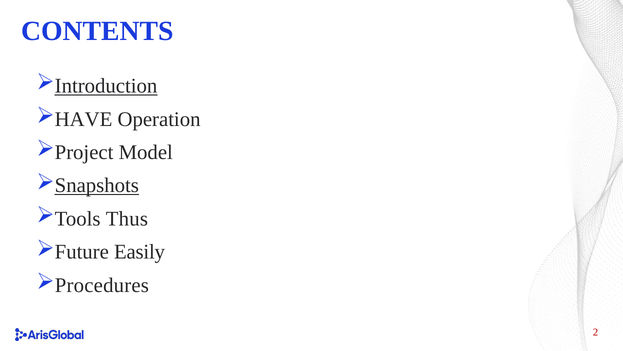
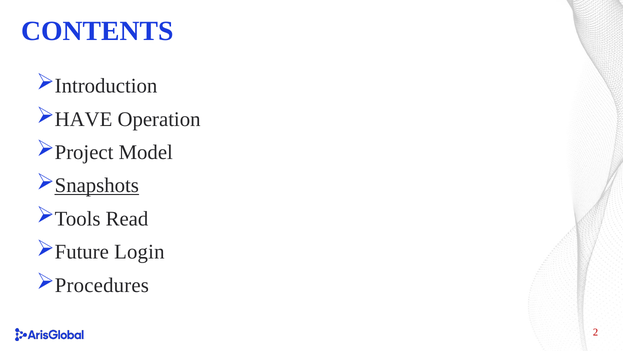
Introduction underline: present -> none (106, 86)
Thus: Thus -> Read (127, 218)
Easily: Easily -> Login (139, 252)
